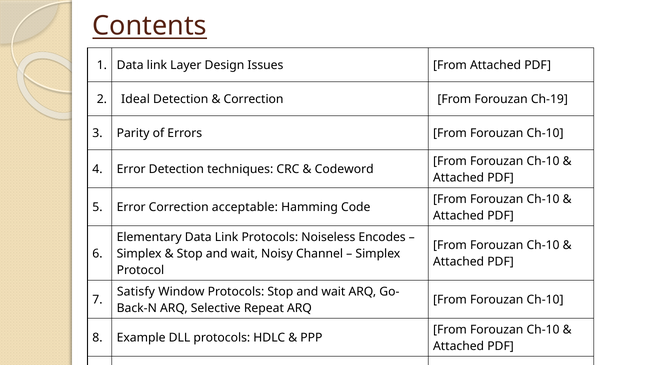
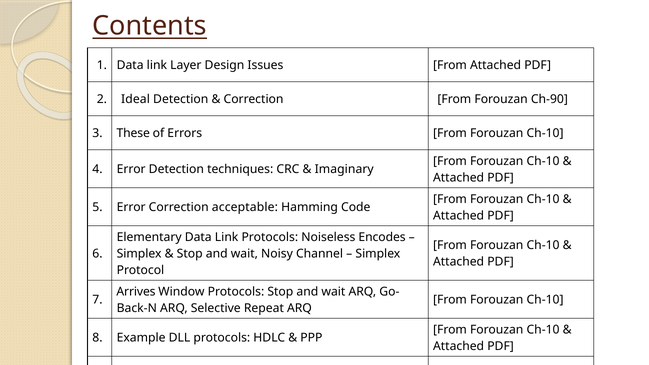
Ch-19: Ch-19 -> Ch-90 (549, 99)
Parity: Parity -> These (133, 133)
Codeword: Codeword -> Imaginary (344, 169)
Satisfy: Satisfy -> Arrives (136, 292)
